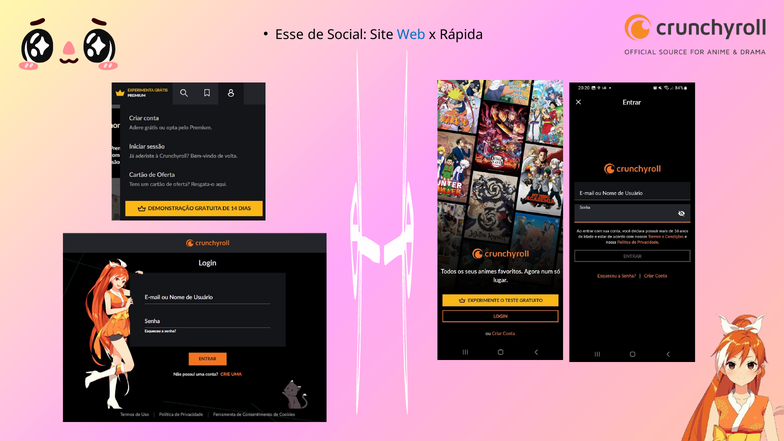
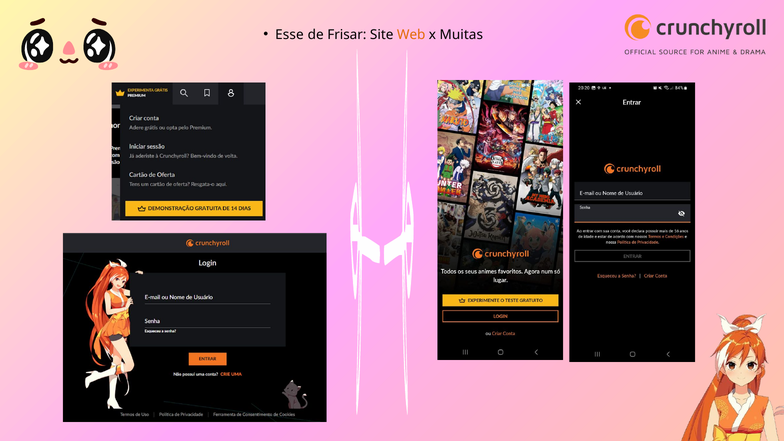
Social: Social -> Frisar (347, 35)
Web colour: blue -> orange (411, 35)
Rápida: Rápida -> Muitas (461, 35)
